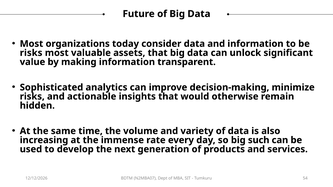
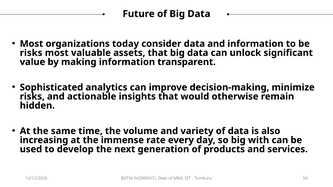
such: such -> with (259, 140)
